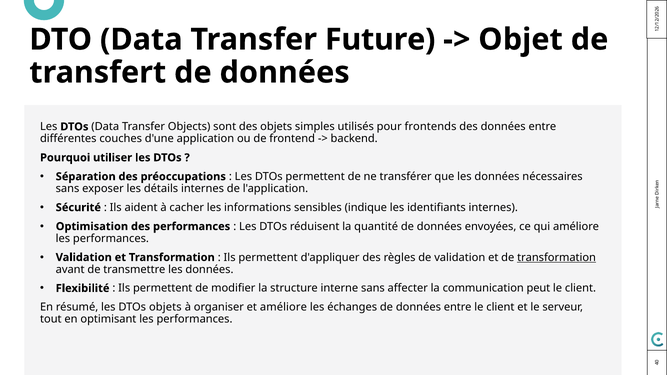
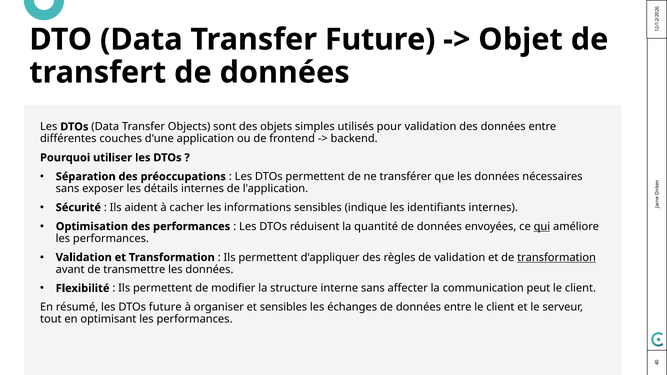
pour frontends: frontends -> validation (430, 127)
qui underline: none -> present (542, 227)
DTOs objets: objets -> future (165, 307)
et améliore: améliore -> sensibles (284, 307)
